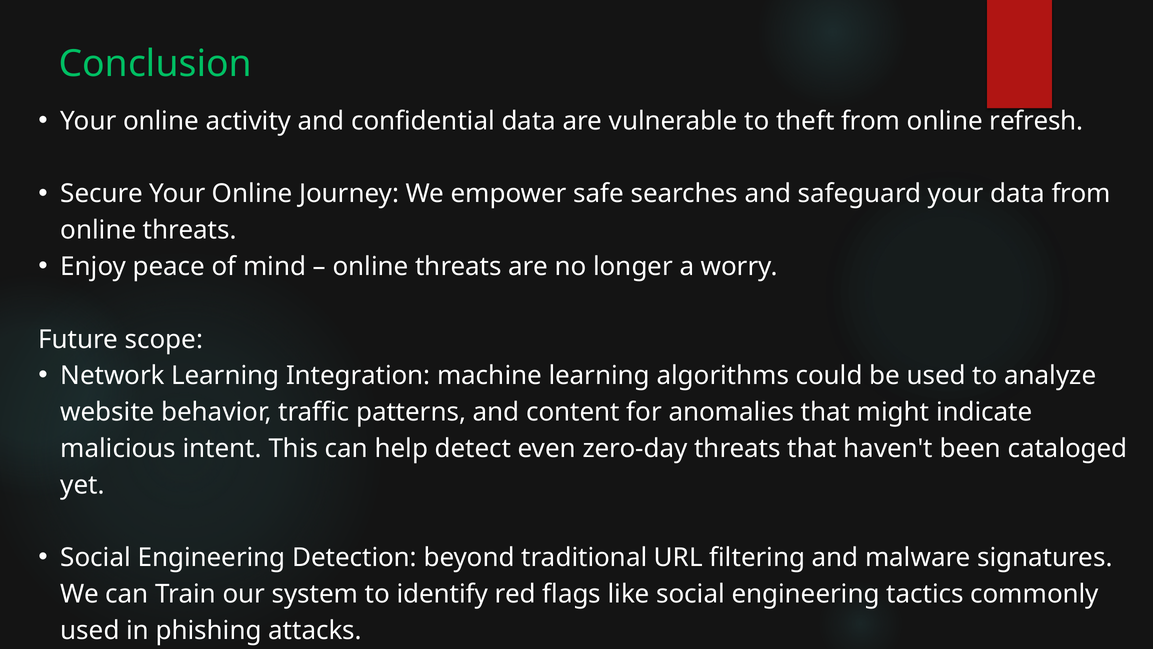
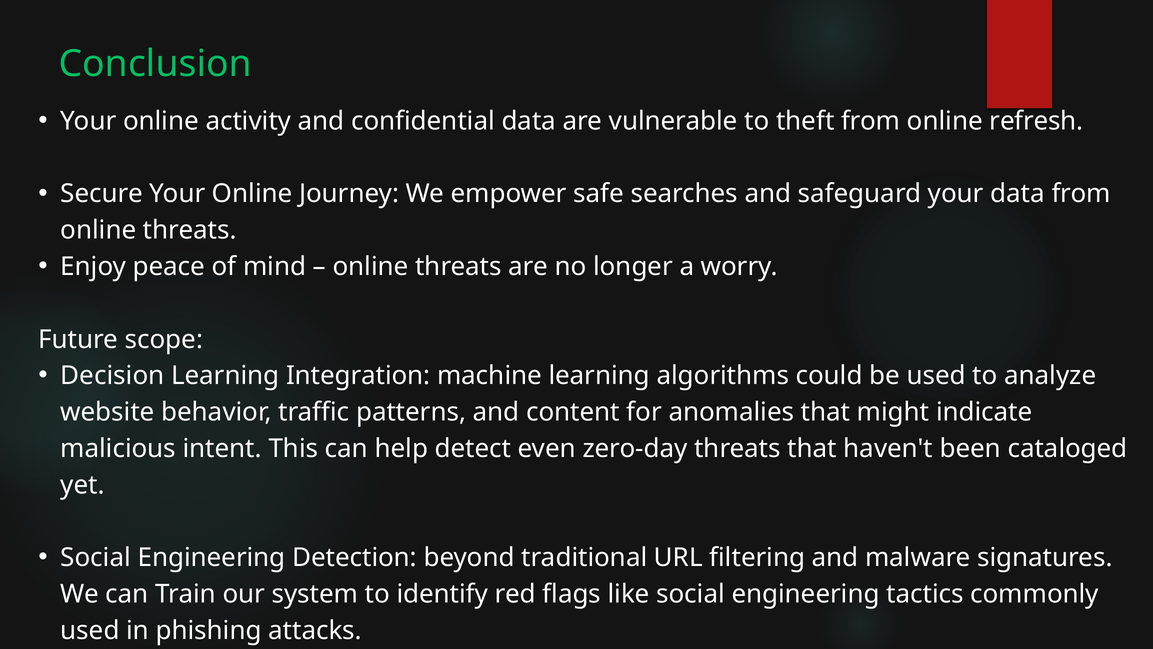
Network: Network -> Decision (112, 376)
